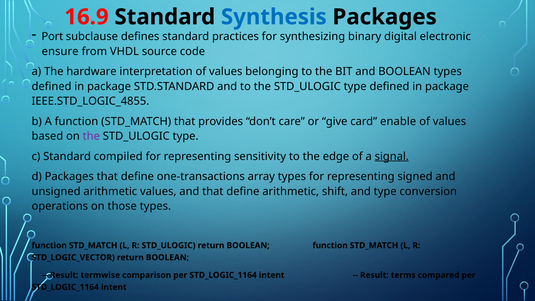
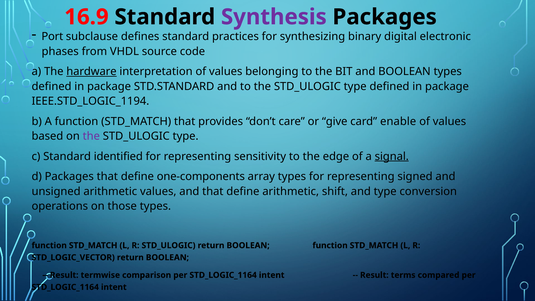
Synthesis colour: blue -> purple (274, 17)
ensure: ensure -> phases (60, 51)
hardware underline: none -> present (91, 72)
IEEE.STD_LOGIC_4855: IEEE.STD_LOGIC_4855 -> IEEE.STD_LOGIC_1194 (90, 101)
compiled: compiled -> identified (118, 156)
one-transactions: one-transactions -> one-components (201, 177)
